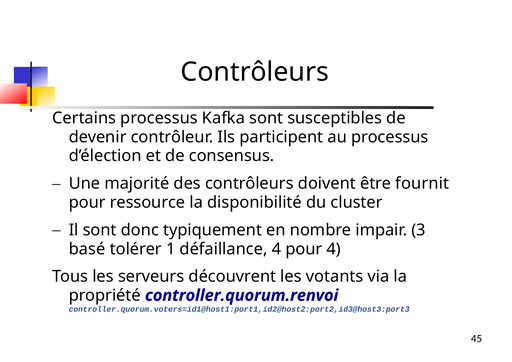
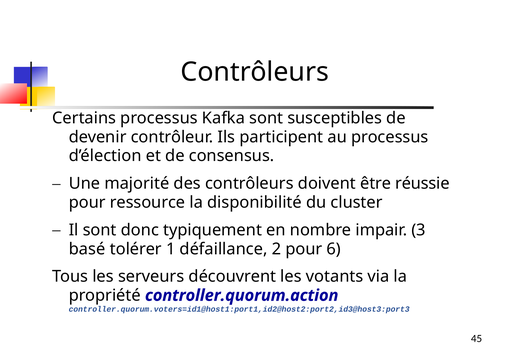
fournit: fournit -> réussie (422, 183)
défaillance 4: 4 -> 2 (276, 249)
pour 4: 4 -> 6 (334, 249)
controller.quorum.renvoi: controller.quorum.renvoi -> controller.quorum.action (242, 295)
